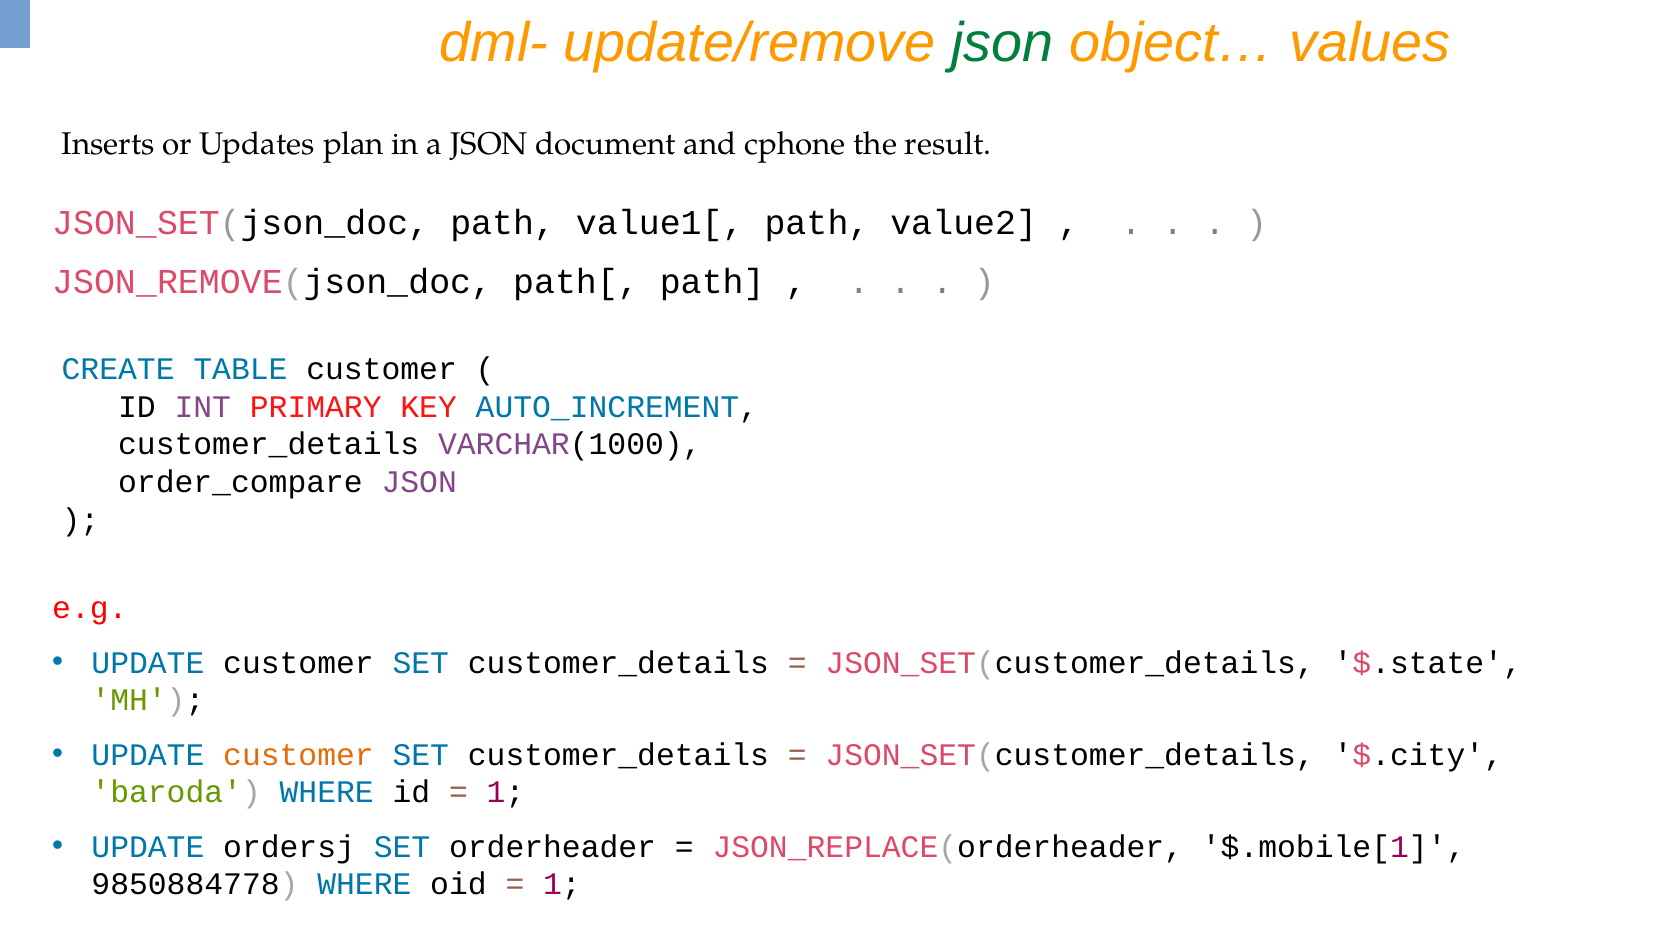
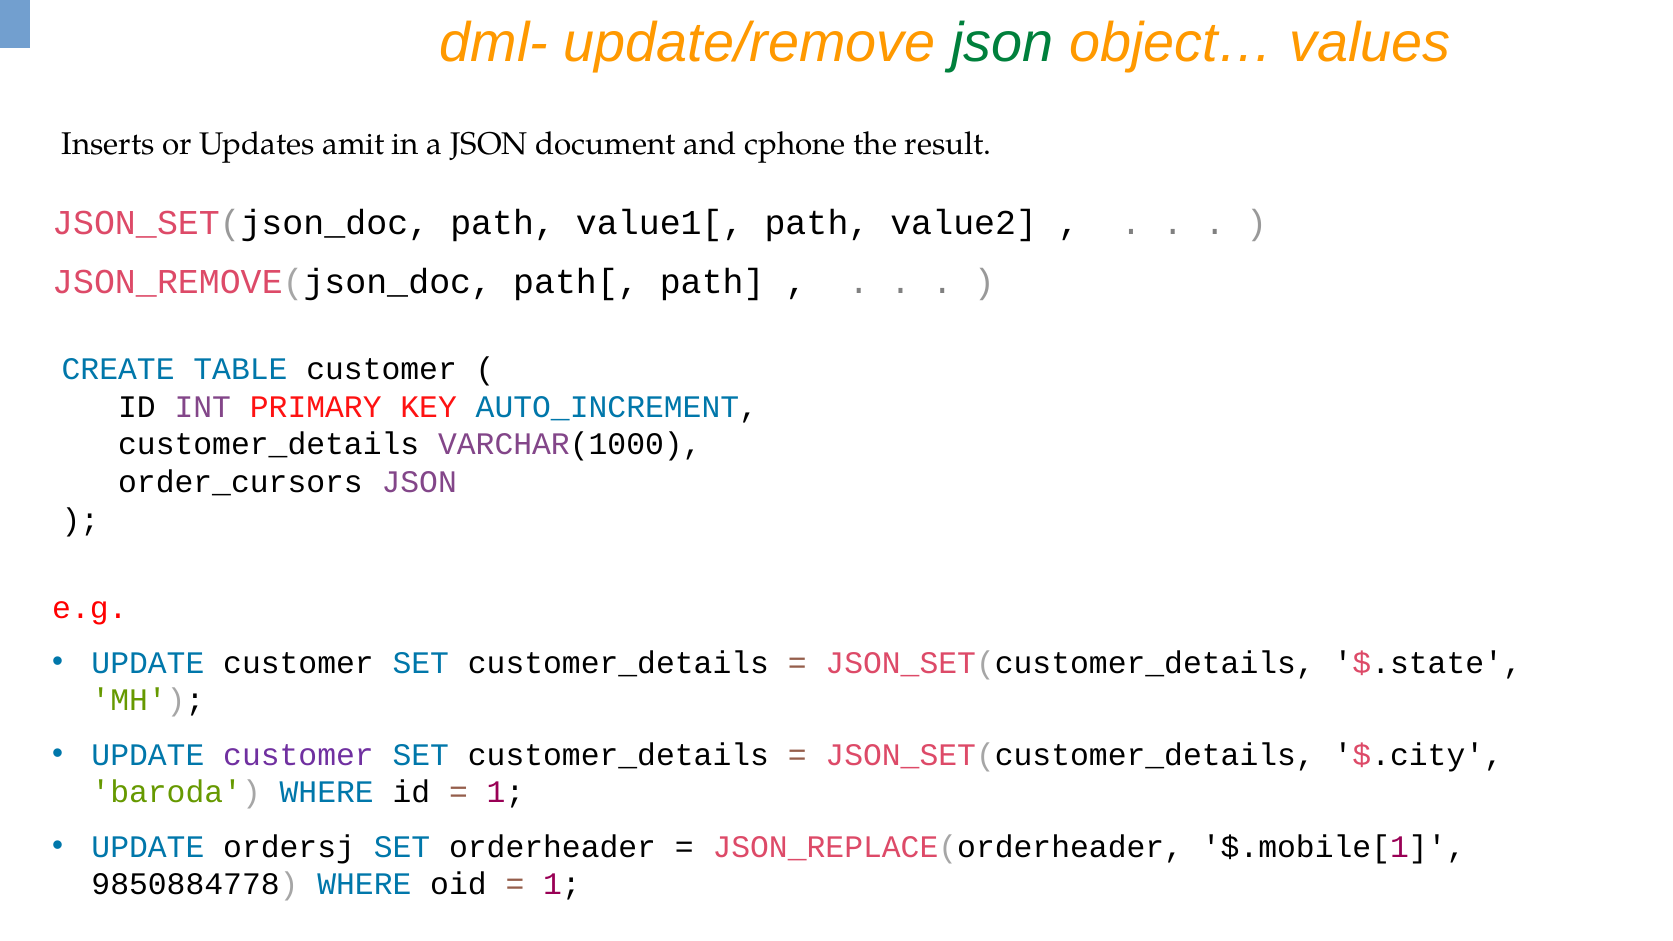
plan: plan -> amit (354, 144)
order_compare: order_compare -> order_cursors (240, 482)
customer colour: orange -> purple (298, 755)
